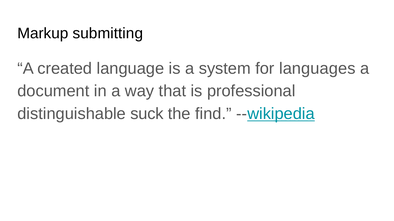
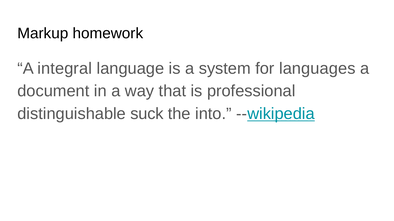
submitting: submitting -> homework (108, 33)
created: created -> integral (65, 69)
find: find -> into (213, 114)
